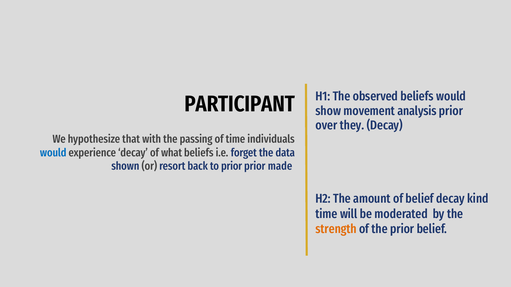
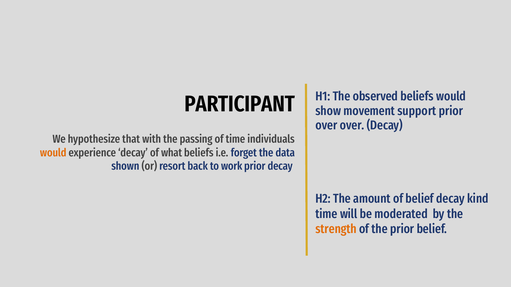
analysis: analysis -> support (417, 111)
over they: they -> over (352, 126)
would colour: blue -> orange (53, 153)
to prior: prior -> work (232, 166)
prior made: made -> decay (280, 166)
